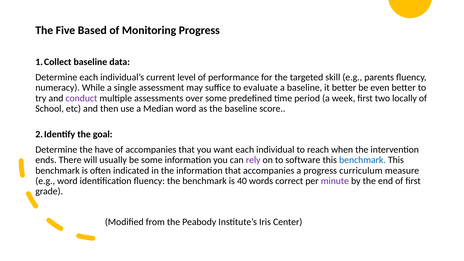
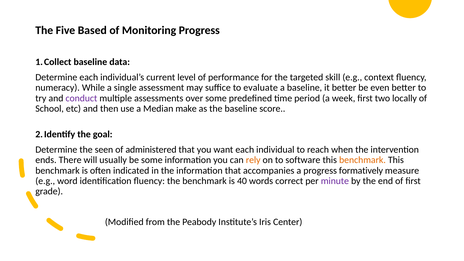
parents: parents -> context (379, 77)
Median word: word -> make (186, 109)
have: have -> seen (104, 150)
of accompanies: accompanies -> administered (151, 150)
rely colour: purple -> orange (253, 160)
benchmark colour: blue -> orange (362, 160)
curriculum: curriculum -> formatively (361, 171)
